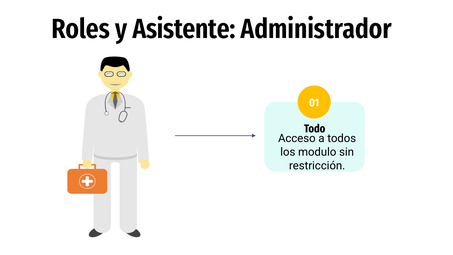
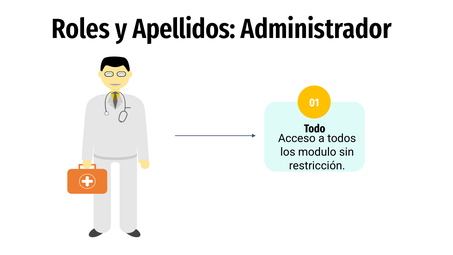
Asistente: Asistente -> Apellidos (184, 29)
